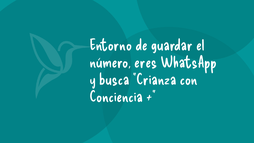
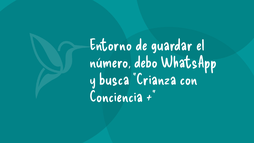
eres: eres -> debo (146, 62)
